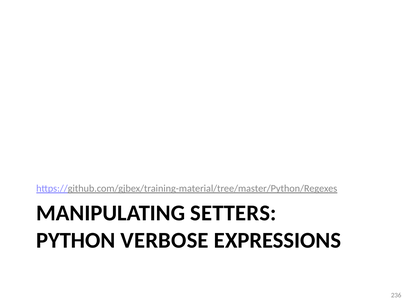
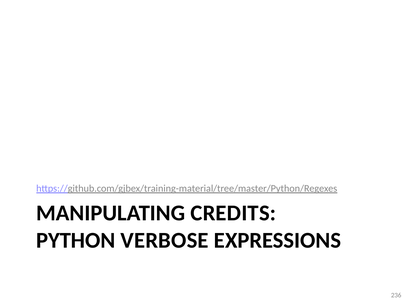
SETTERS: SETTERS -> CREDITS (233, 213)
